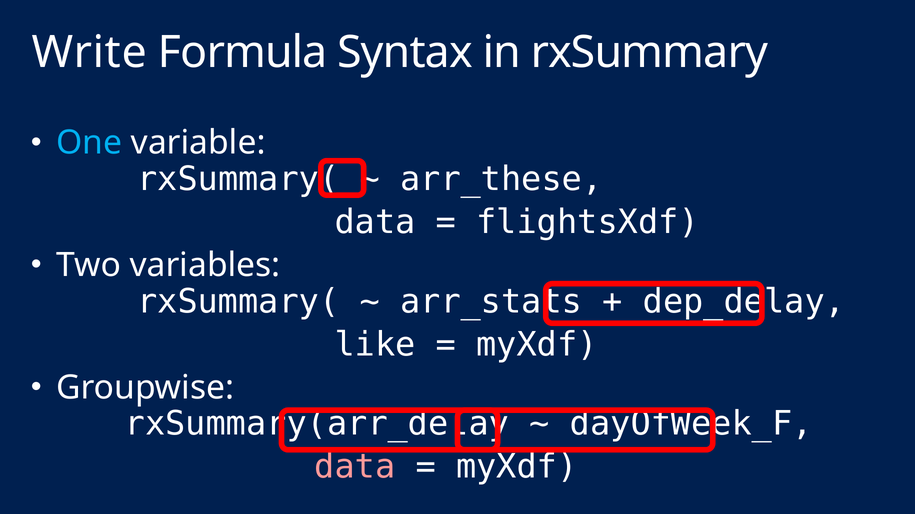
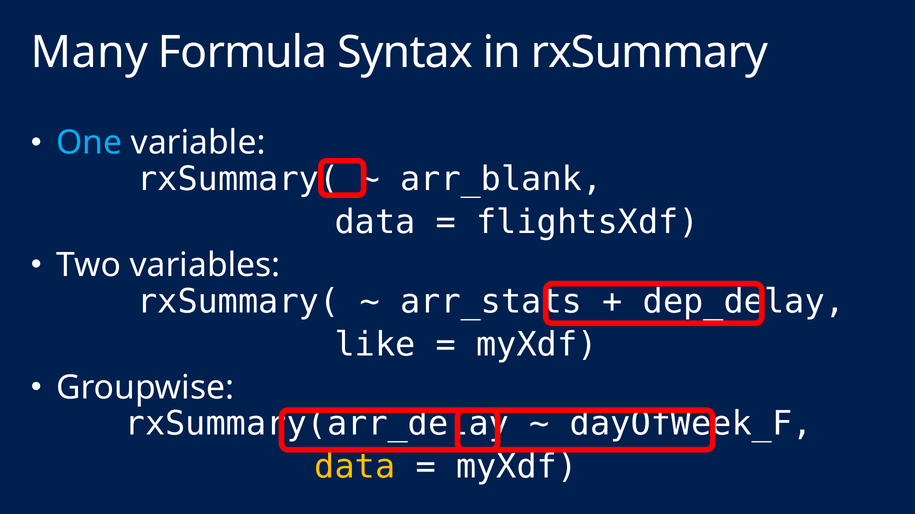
Write: Write -> Many (89, 52)
arr_these: arr_these -> arr_blank (501, 179)
data colour: pink -> yellow (355, 467)
